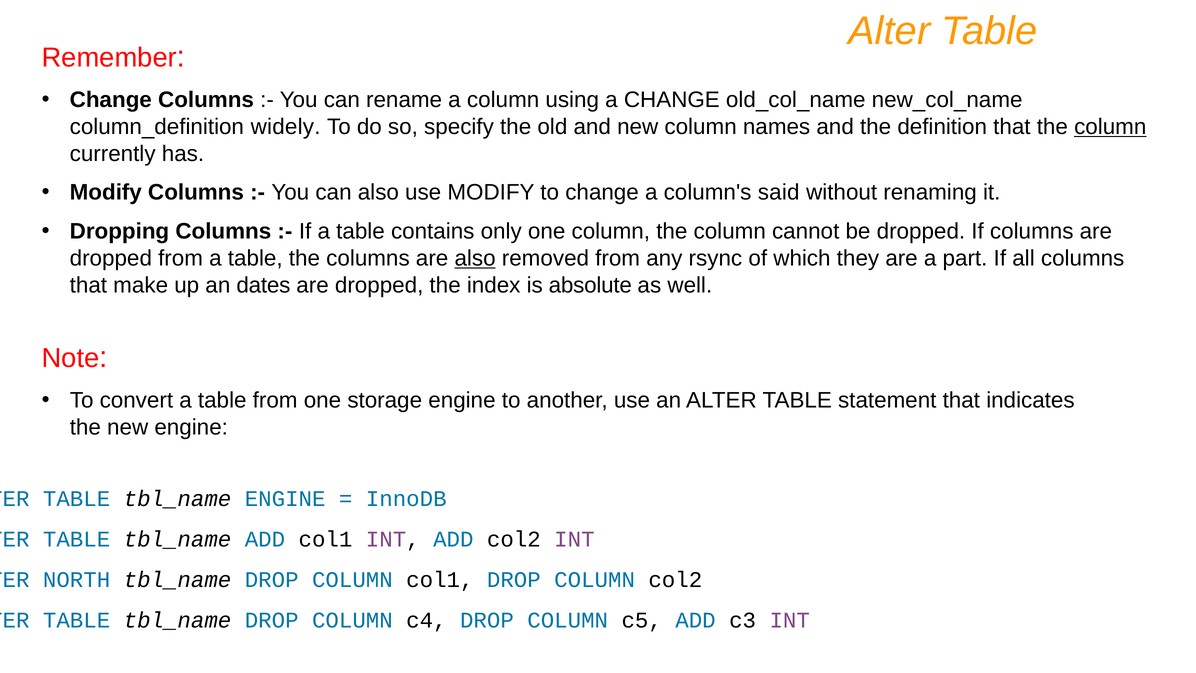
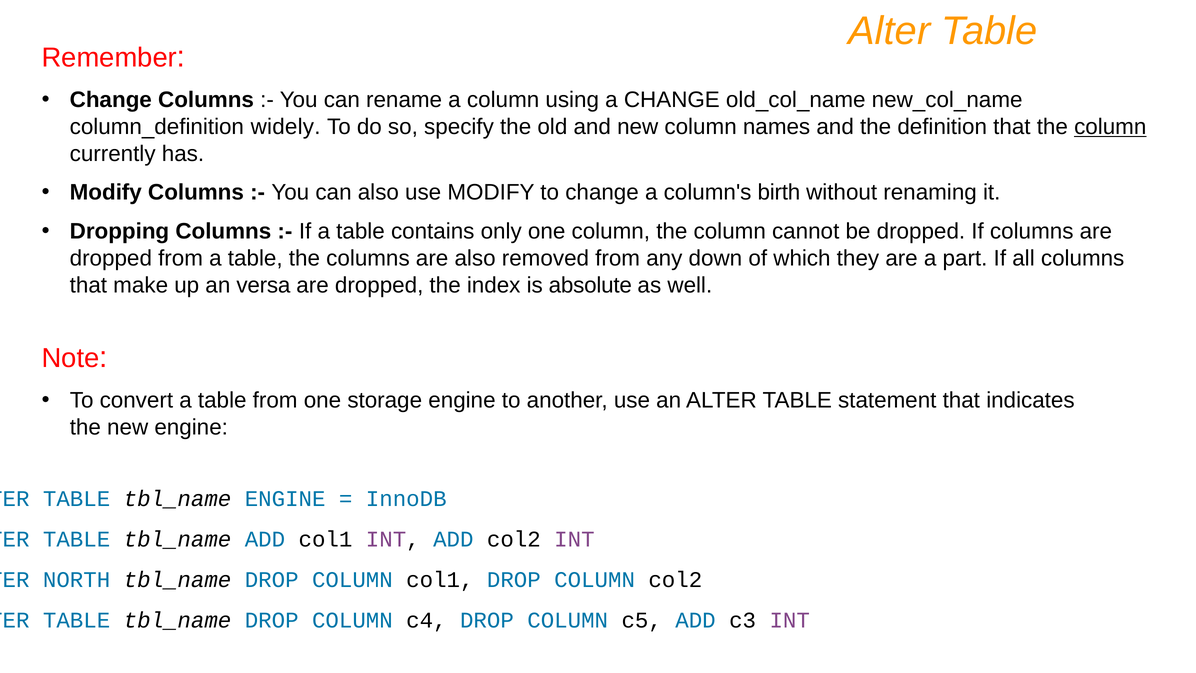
said: said -> birth (779, 193)
also underline: present -> none (475, 258)
rsync: rsync -> down (715, 258)
dates: dates -> versa (263, 285)
